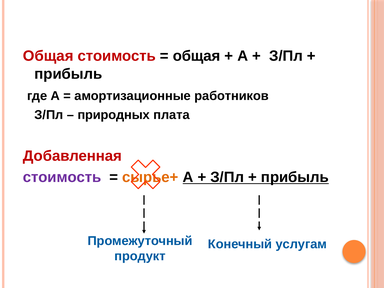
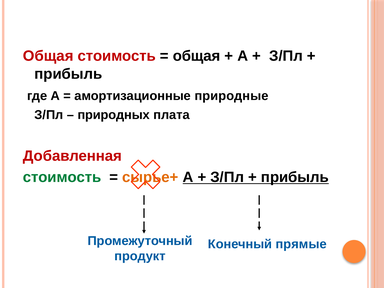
работников: работников -> природные (232, 96)
стоимость colour: purple -> green (62, 177)
услугам: услугам -> прямые (301, 244)
